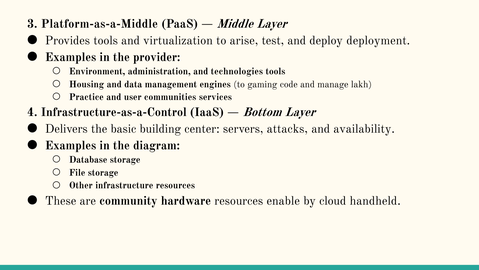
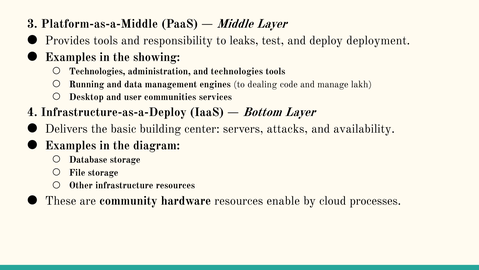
virtualization: virtualization -> responsibility (178, 40)
arise: arise -> leaks (244, 40)
provider: provider -> showing (157, 57)
Environment: Environment -> Technologies (97, 71)
Housing: Housing -> Running (87, 84)
gaming: gaming -> dealing (262, 84)
Practice: Practice -> Desktop (86, 97)
Infrastructure-as-a-Control: Infrastructure-as-a-Control -> Infrastructure-as-a-Deploy (114, 112)
handheld: handheld -> processes (375, 200)
